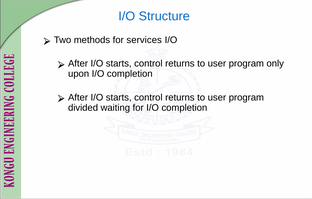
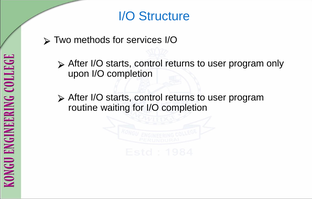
divided: divided -> routine (83, 107)
